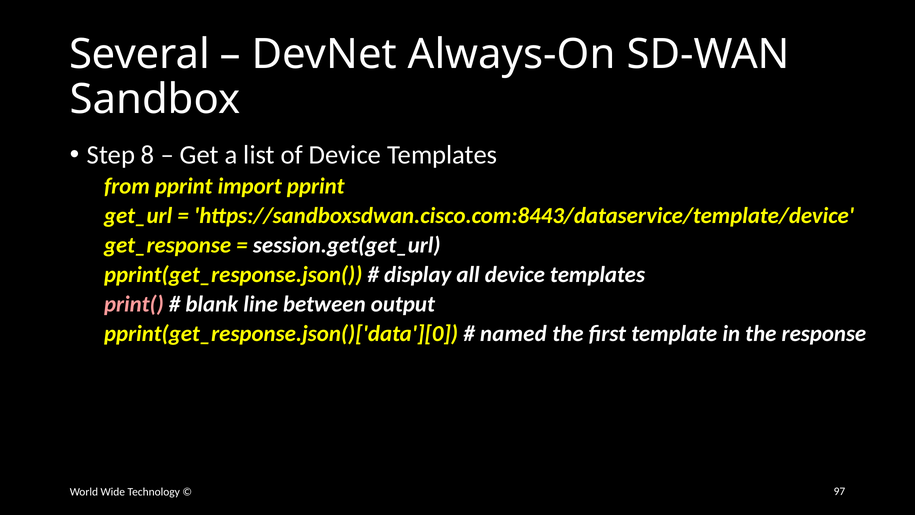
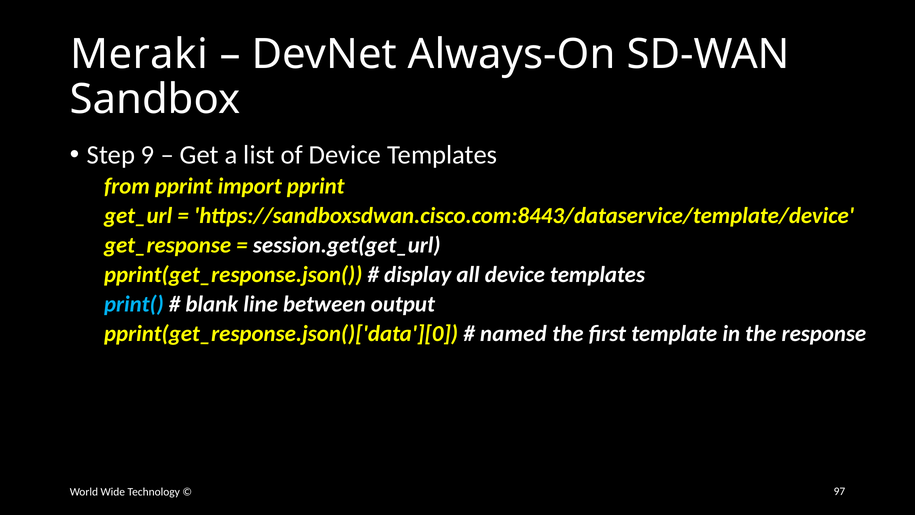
Several: Several -> Meraki (139, 54)
8: 8 -> 9 (148, 155)
print( colour: pink -> light blue (134, 304)
